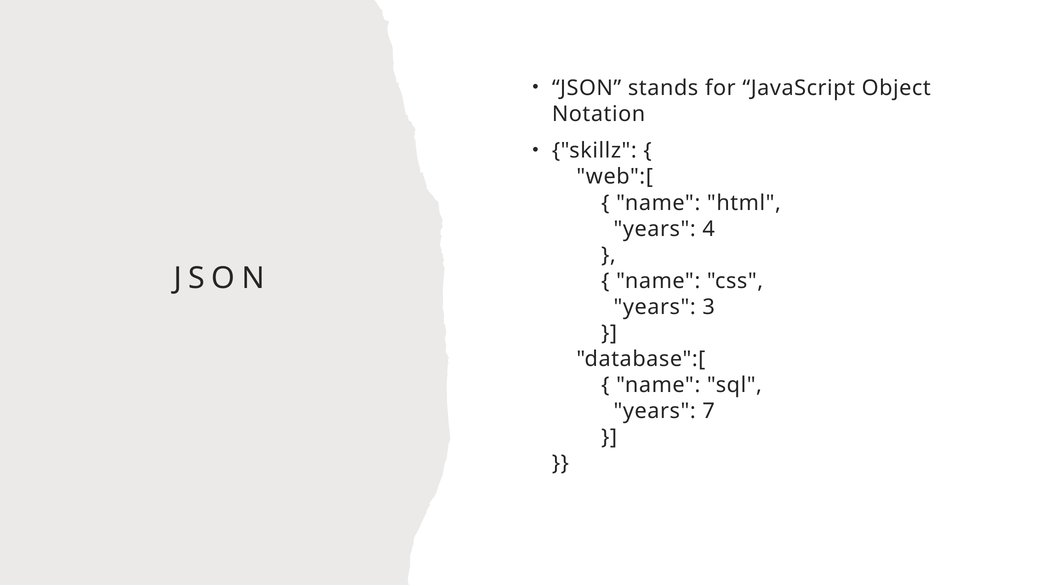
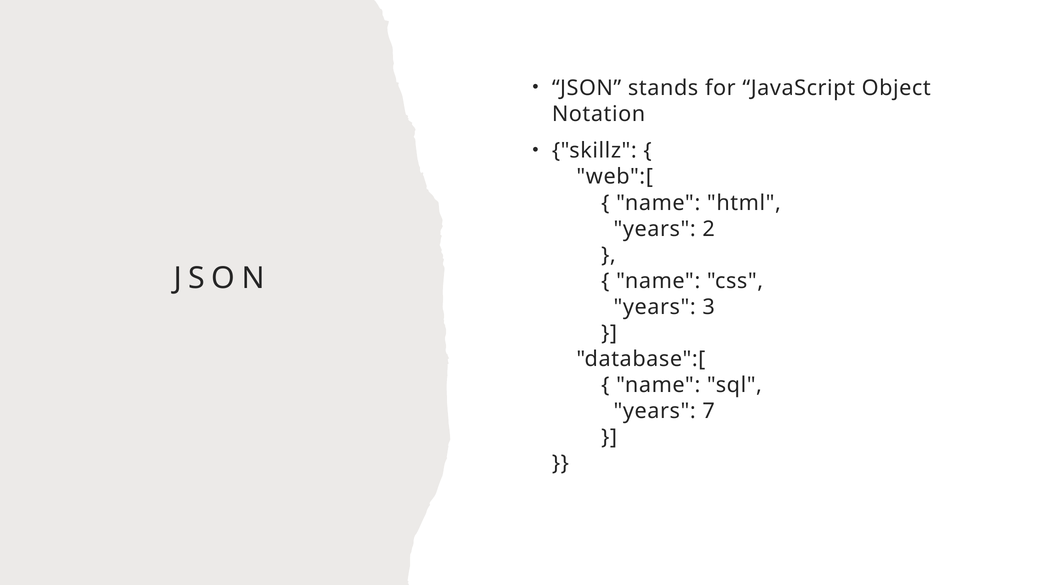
4: 4 -> 2 (709, 229)
